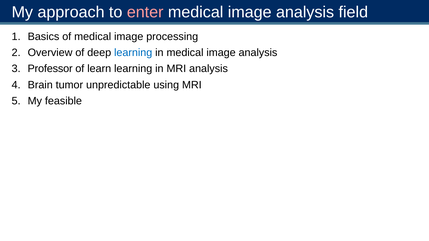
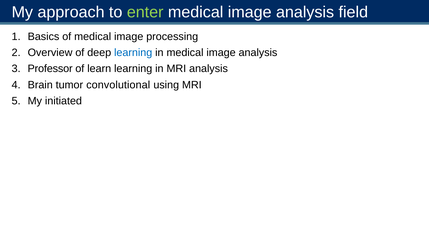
enter colour: pink -> light green (145, 12)
unpredictable: unpredictable -> convolutional (118, 85)
feasible: feasible -> initiated (63, 101)
